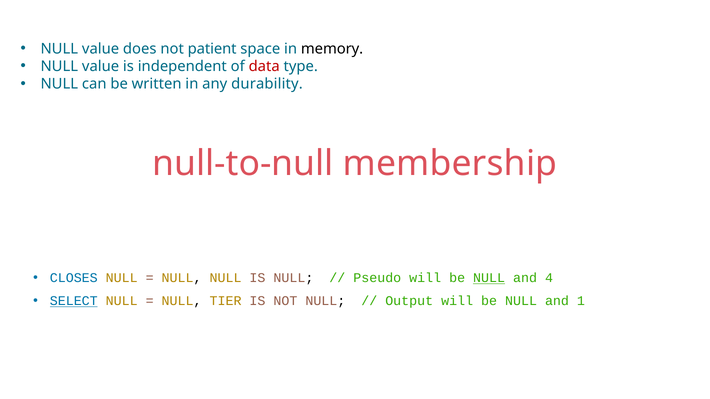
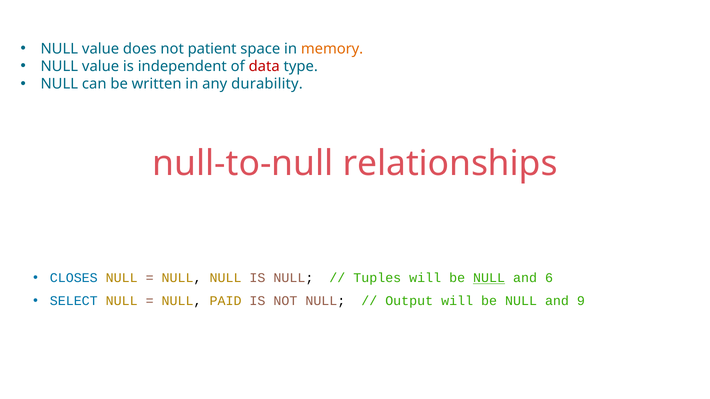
memory colour: black -> orange (332, 49)
membership: membership -> relationships (450, 164)
Pseudo: Pseudo -> Tuples (377, 278)
4: 4 -> 6 (549, 278)
SELECT underline: present -> none (74, 301)
TIER: TIER -> PAID (226, 301)
1: 1 -> 9 (581, 301)
